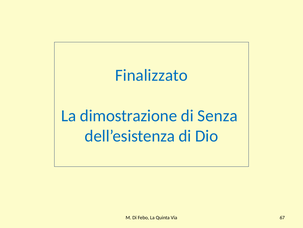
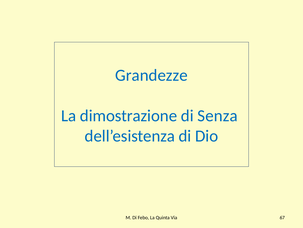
Finalizzato: Finalizzato -> Grandezze (151, 75)
